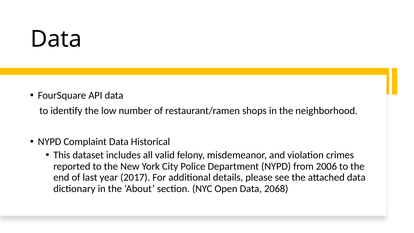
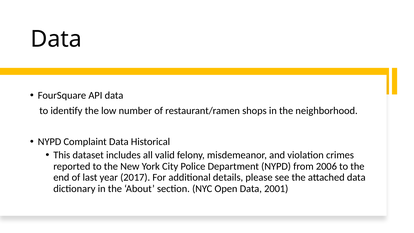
2068: 2068 -> 2001 (276, 189)
